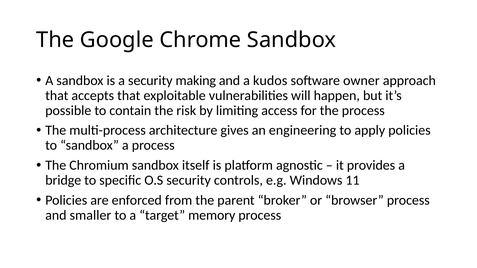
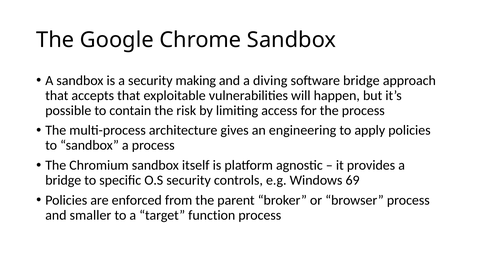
kudos: kudos -> diving (270, 81)
software owner: owner -> bridge (361, 81)
11: 11 -> 69 (353, 181)
memory: memory -> function (212, 215)
